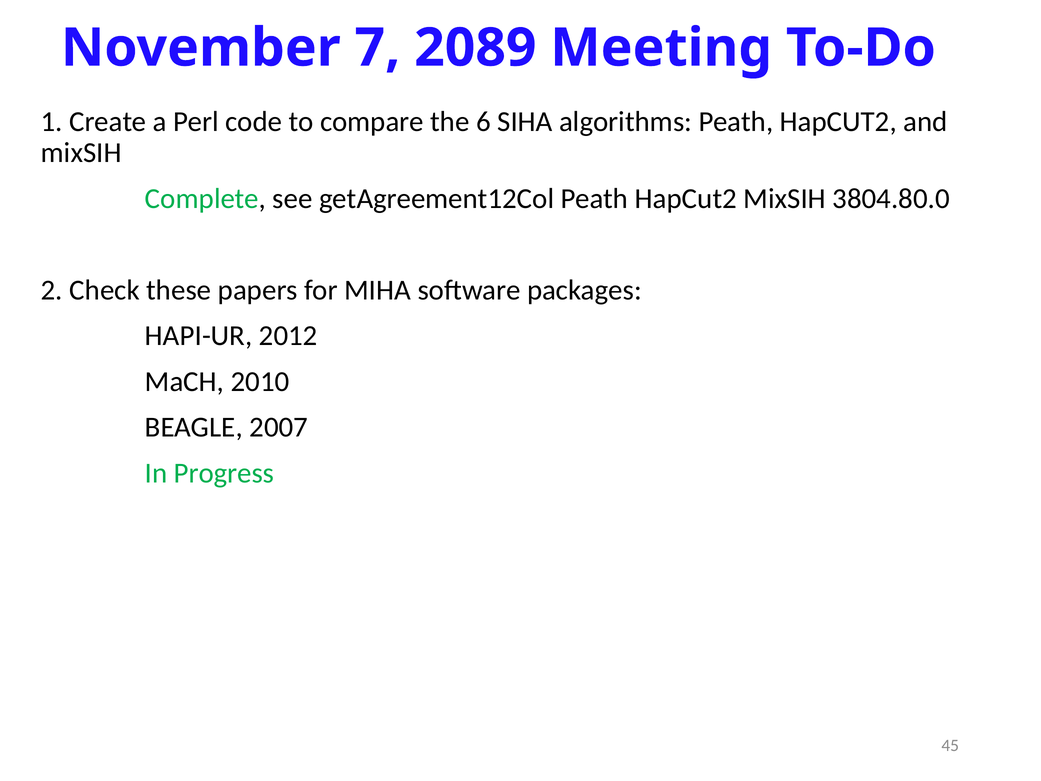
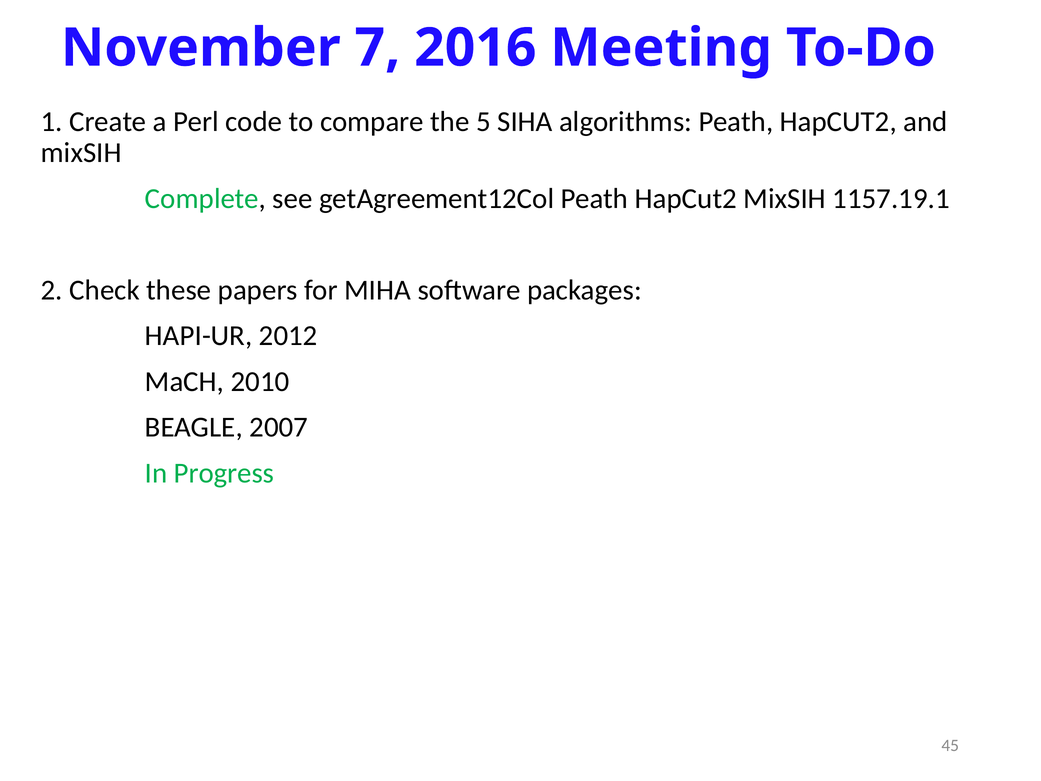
2089: 2089 -> 2016 (475, 48)
6: 6 -> 5 (483, 121)
3804.80.0: 3804.80.0 -> 1157.19.1 (891, 198)
